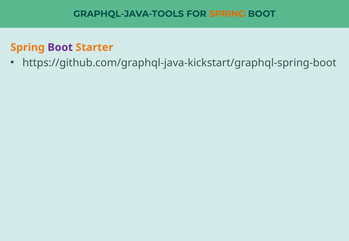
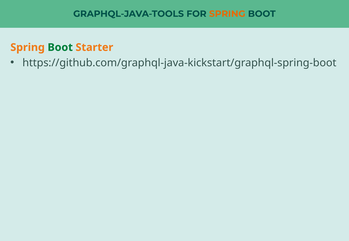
Boot colour: purple -> green (60, 47)
